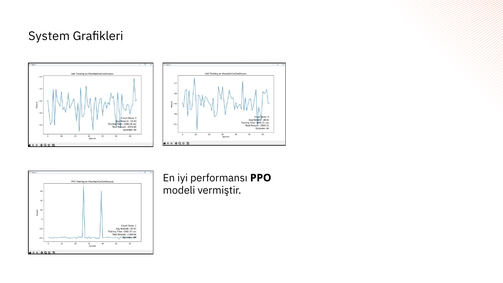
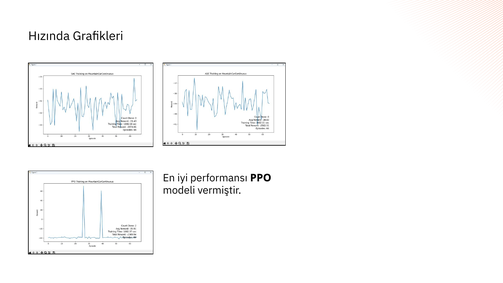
System: System -> Hızında (49, 36)
